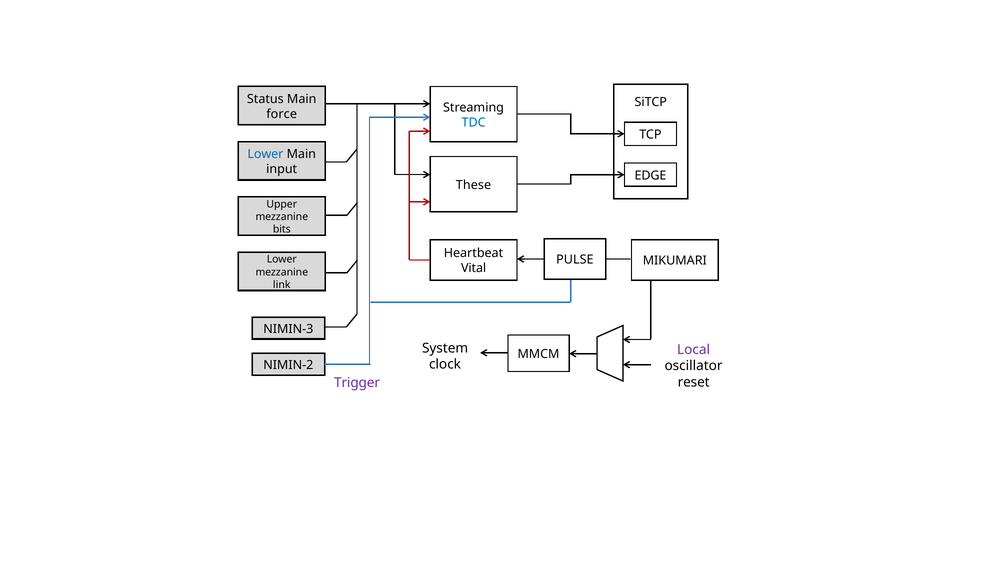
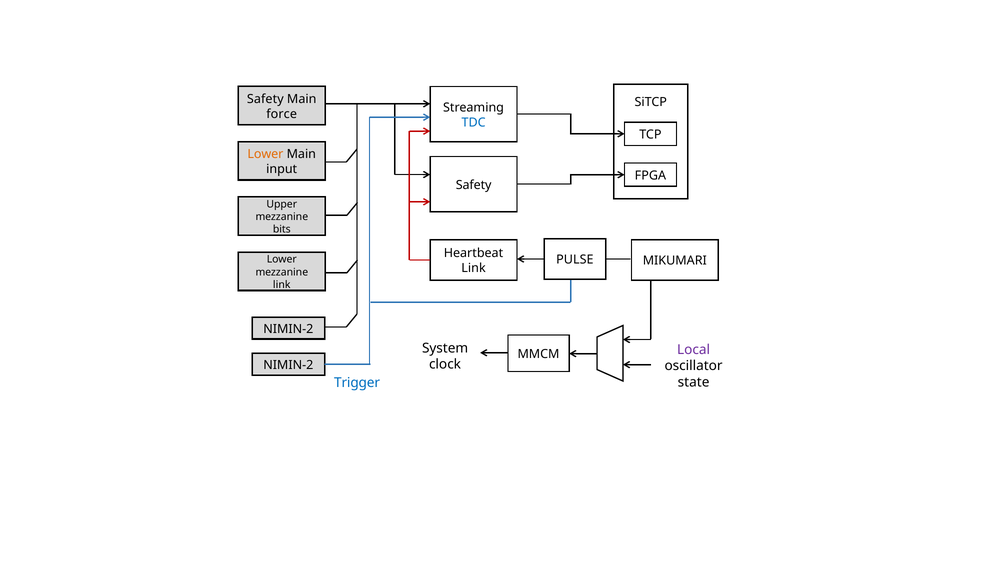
Status: Status -> Safety (265, 99)
Lower colour: blue -> orange (265, 154)
EDGE: EDGE -> FPGA (650, 176)
These: These -> Safety (474, 185)
Vital: Vital -> Link (474, 268)
NIMIN-3: NIMIN-3 -> NIMIN-2 (288, 329)
reset: reset -> state (694, 383)
Trigger colour: purple -> blue (357, 383)
